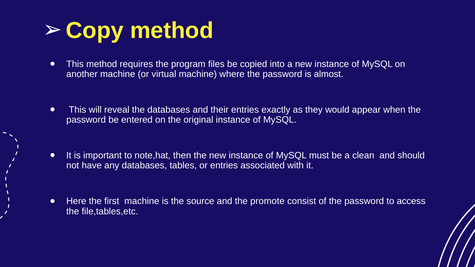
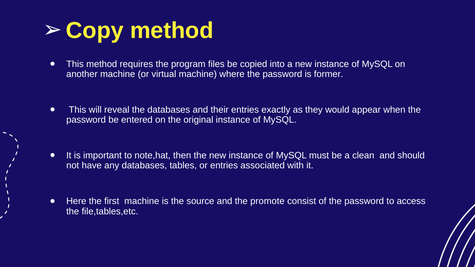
almost: almost -> former (329, 74)
